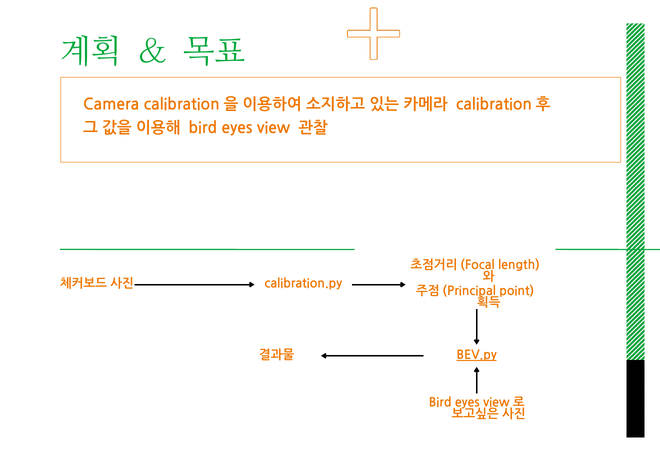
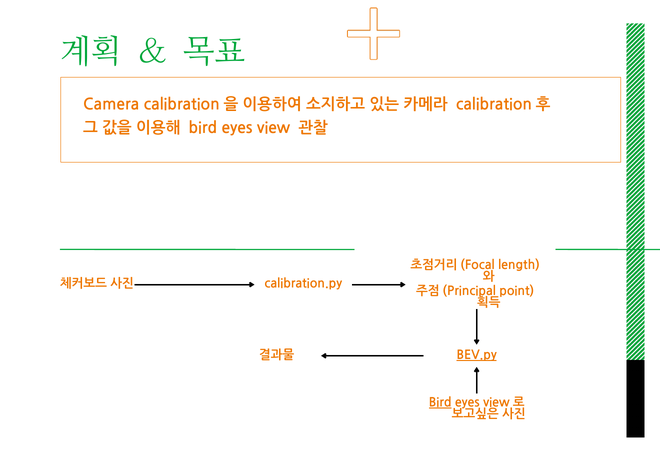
Bird underline: none -> present (440, 402)
